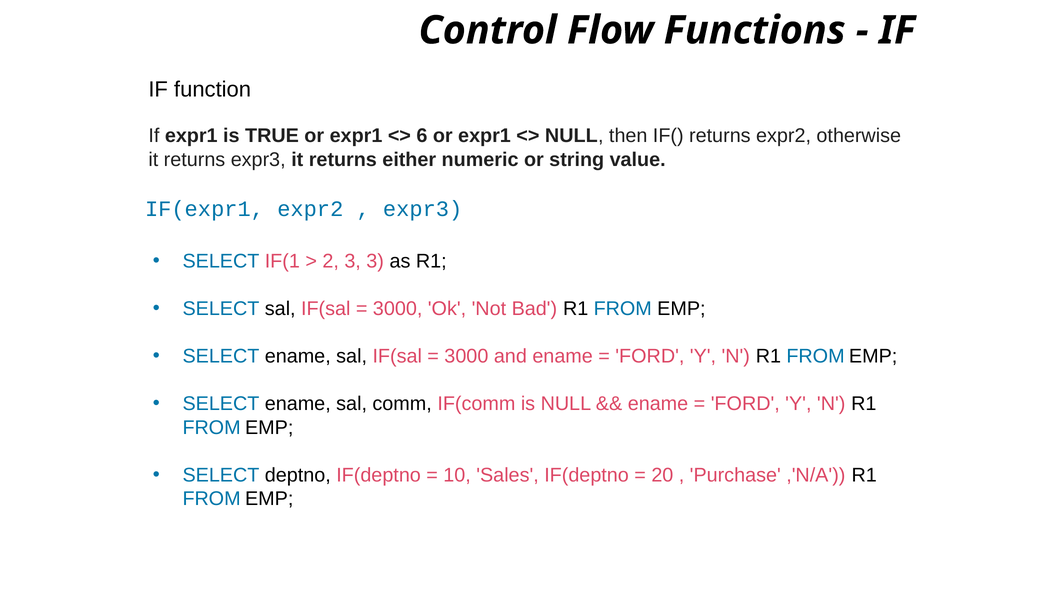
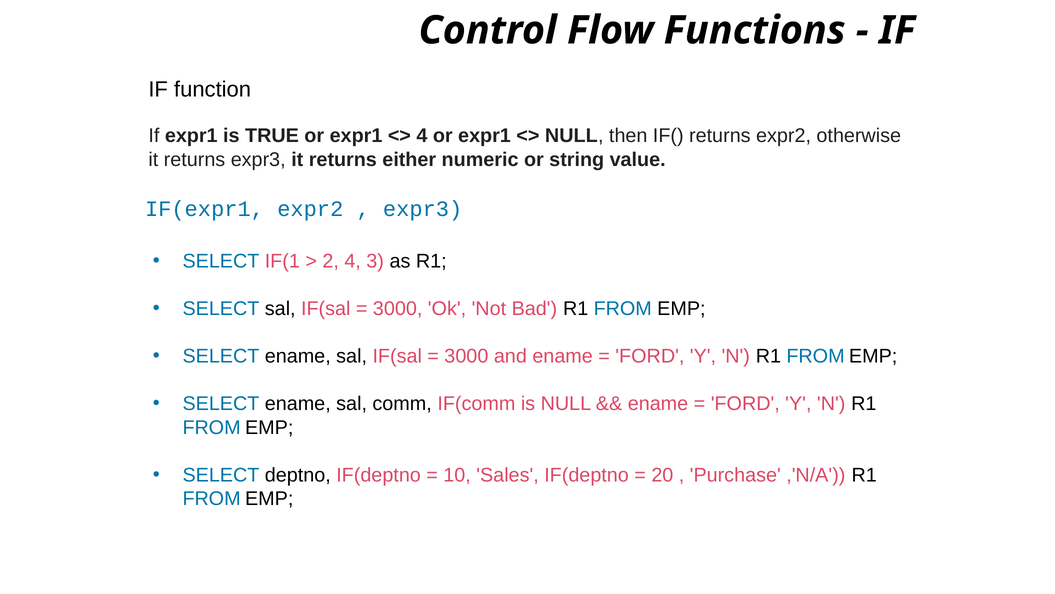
6: 6 -> 4 (422, 136)
2 3: 3 -> 4 (353, 261)
